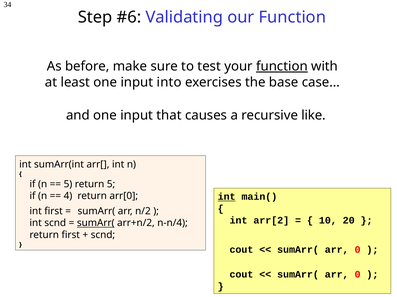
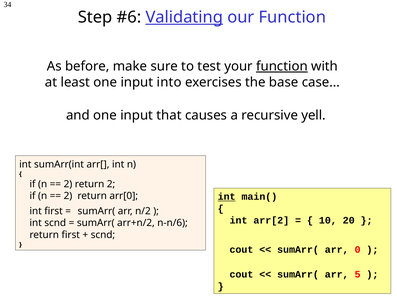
Validating underline: none -> present (184, 17)
like: like -> yell (314, 116)
5: 5 -> 2 (68, 185)
return 5: 5 -> 2 (111, 185)
4: 4 -> 2 (68, 196)
sumArr( underline: present -> none (96, 224)
n-n/4: n-n/4 -> n-n/6 (173, 224)
0: 0 -> 5 (358, 275)
